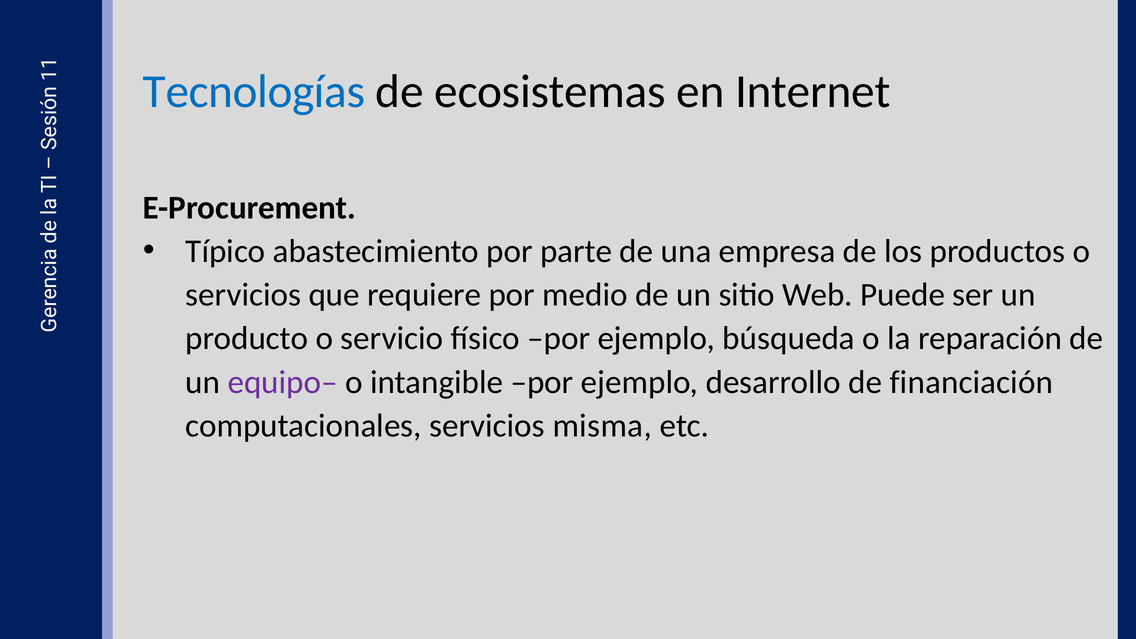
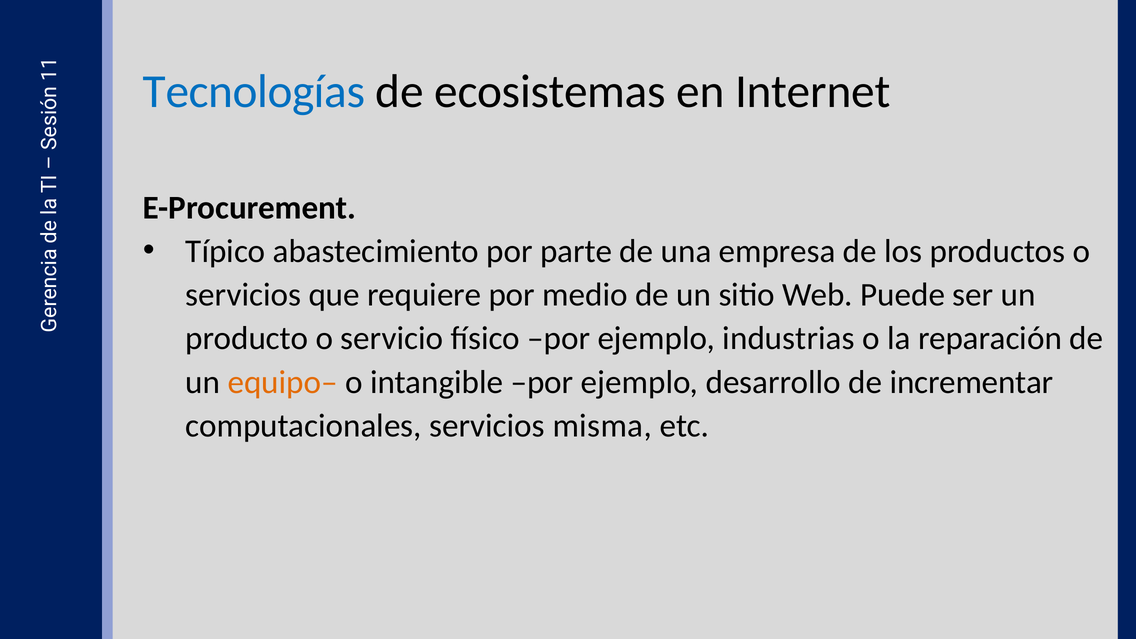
búsqueda: búsqueda -> industrias (789, 339)
equipo– colour: purple -> orange (283, 382)
financiación: financiación -> incrementar (972, 382)
